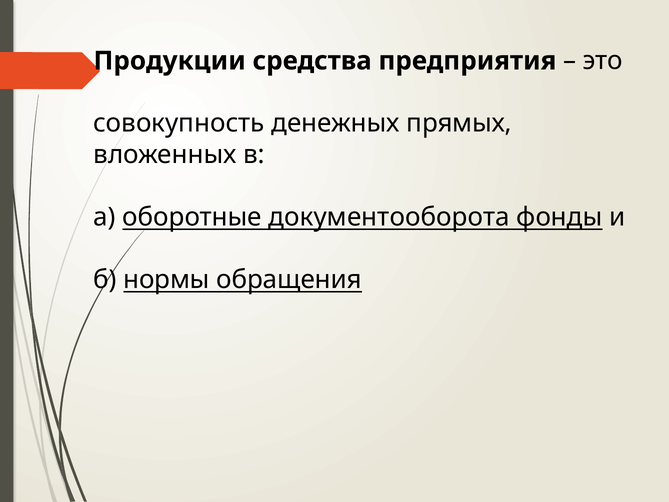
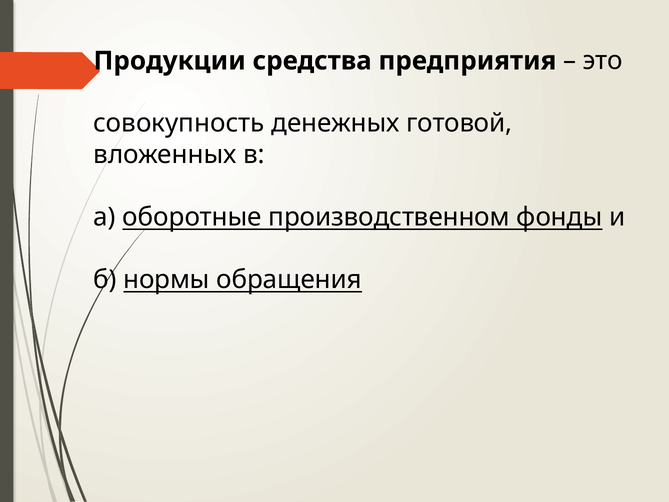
прямых: прямых -> готовой (459, 123)
документооборота: документооборота -> производственном (389, 217)
